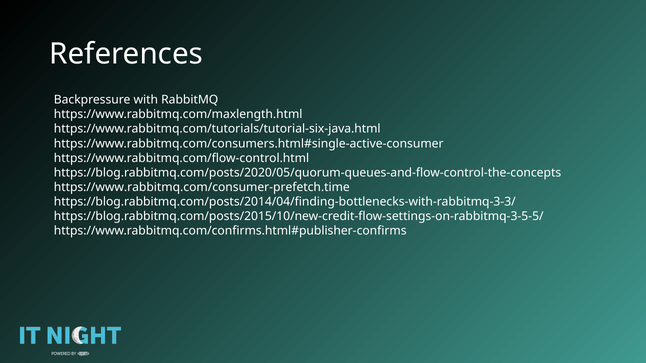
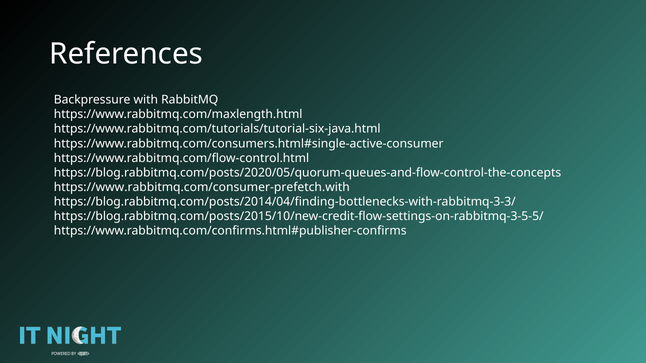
https://www.rabbitmq.com/consumer-prefetch.time: https://www.rabbitmq.com/consumer-prefetch.time -> https://www.rabbitmq.com/consumer-prefetch.with (202, 187)
